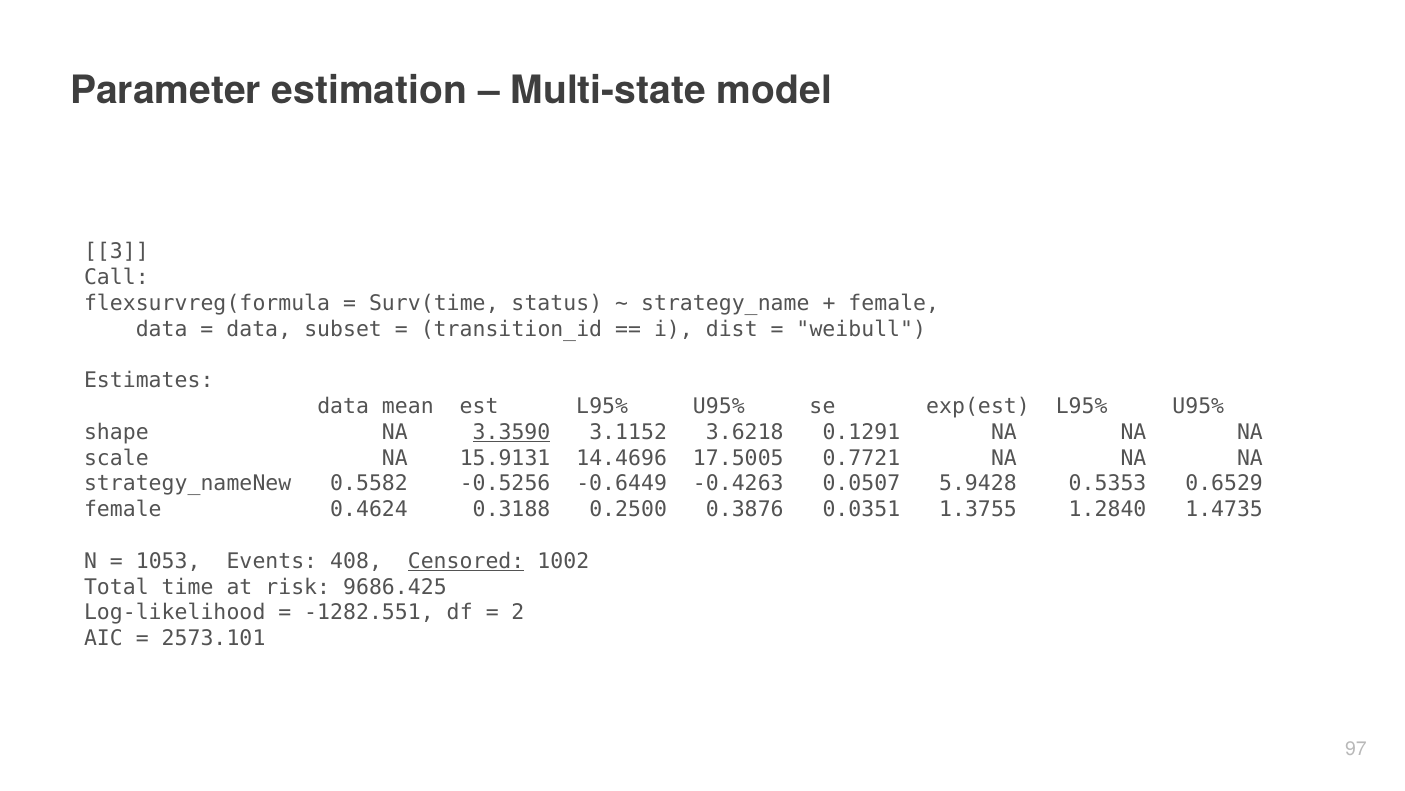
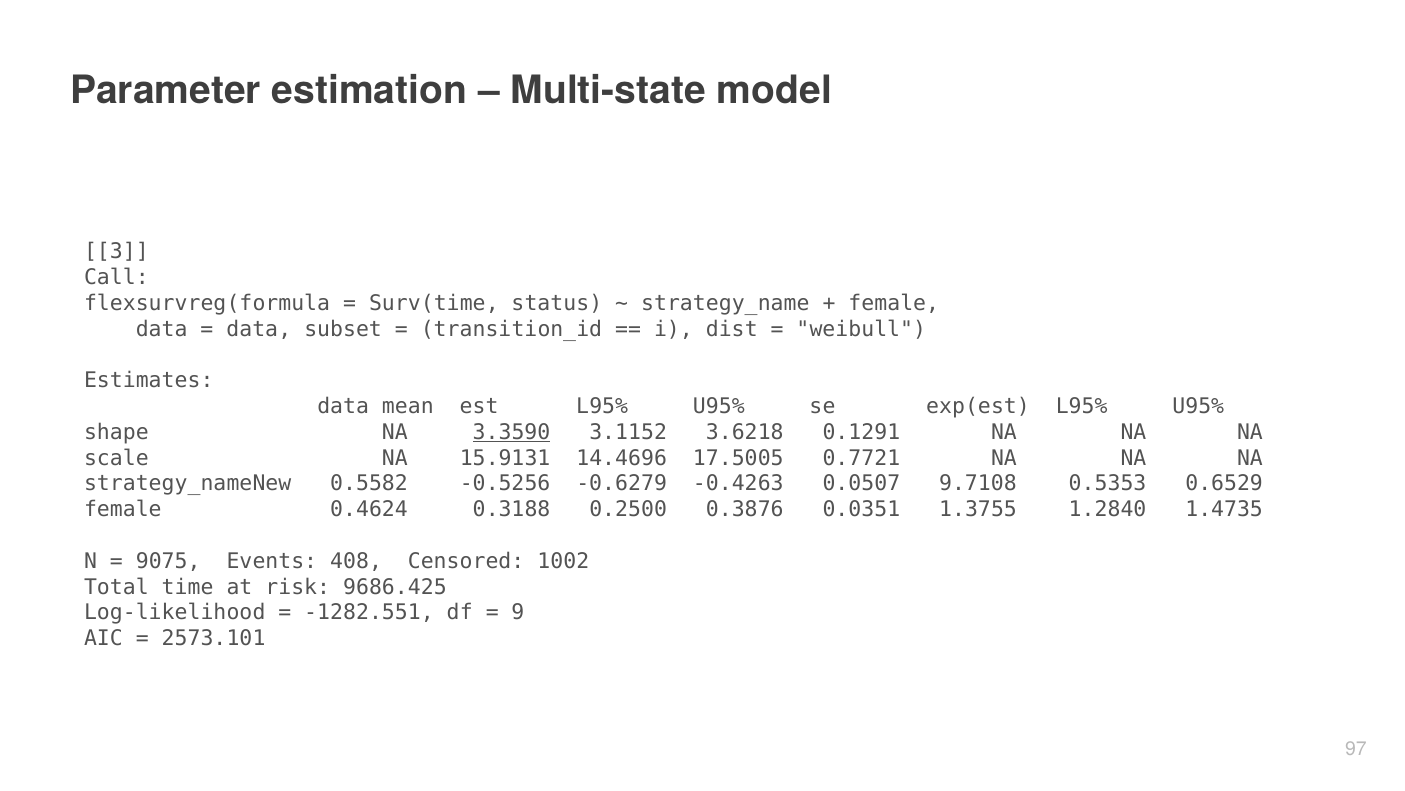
-0.6449: -0.6449 -> -0.6279 (622, 483)
5.9428: 5.9428 -> 9.7108 (978, 483)
1053: 1053 -> 9075 (168, 561)
Censored underline: present -> none (466, 561)
2: 2 -> 9 (518, 612)
